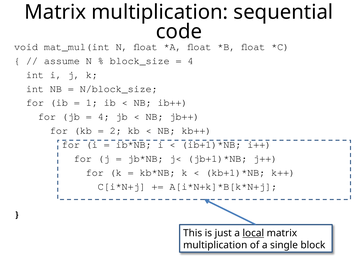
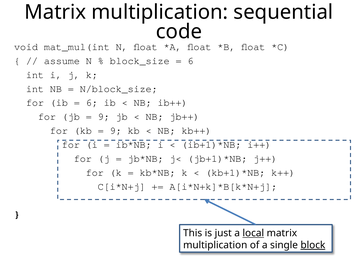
4: 4 -> 6 (191, 61)
1: 1 -> 6 (92, 102)
4: 4 -> 9 (104, 116)
2: 2 -> 9 (116, 130)
block underline: none -> present (313, 245)
